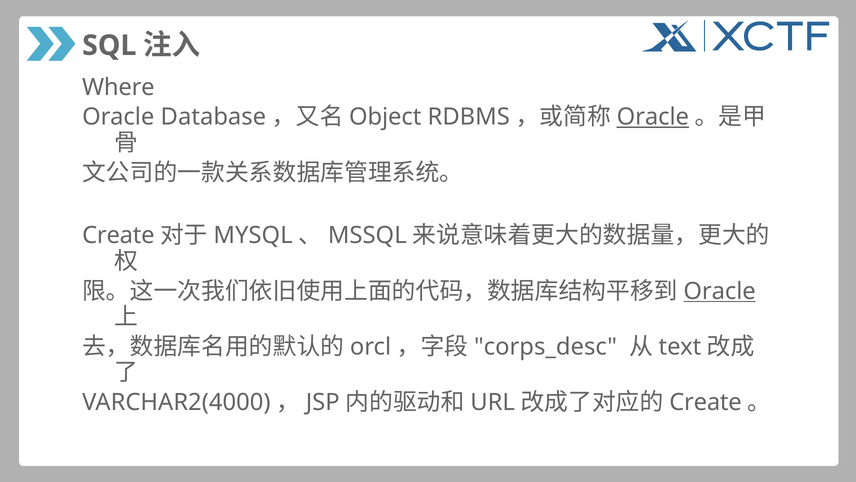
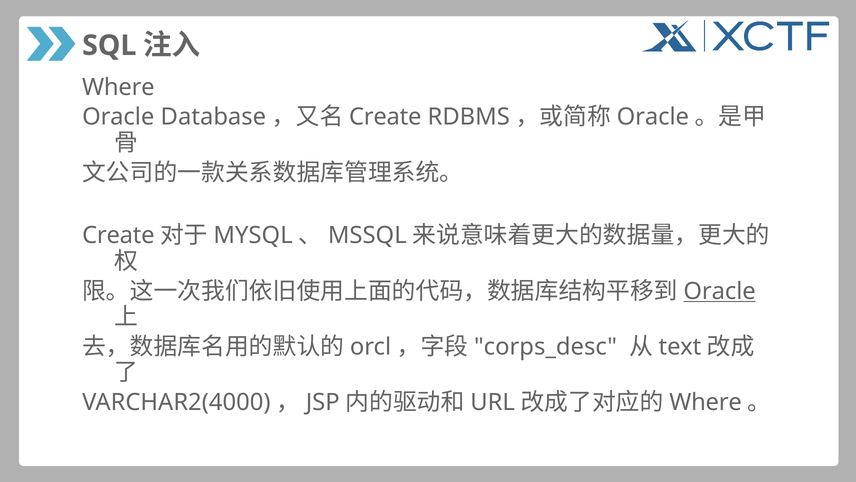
Object: Object -> Create (385, 117)
Oracle underline: present -> none (653, 117)
Create: Create -> Where (706, 402)
